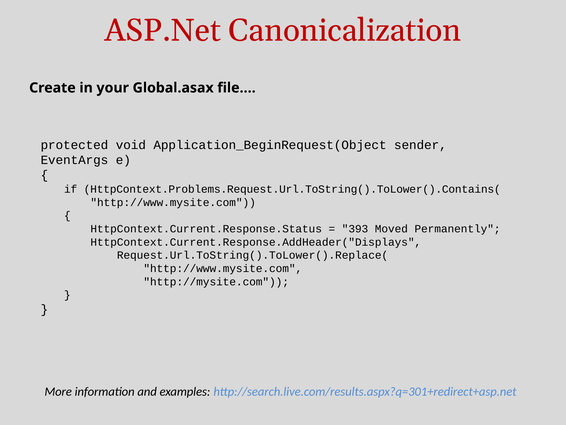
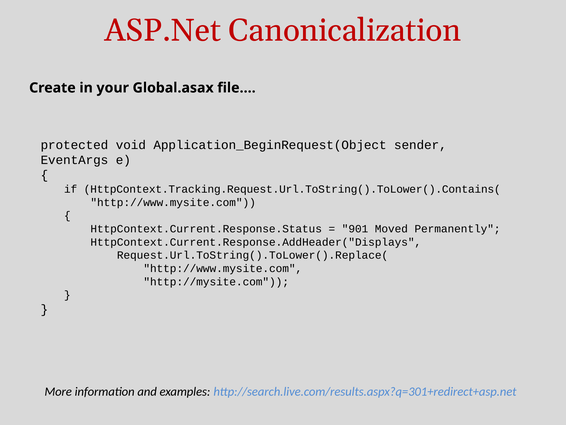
HttpContext.Problems.Request.Url.ToString().ToLower().Contains(: HttpContext.Problems.Request.Url.ToString().ToLower().Contains( -> HttpContext.Tracking.Request.Url.ToString().ToLower().Contains( (292, 189)
393: 393 -> 901 (355, 229)
